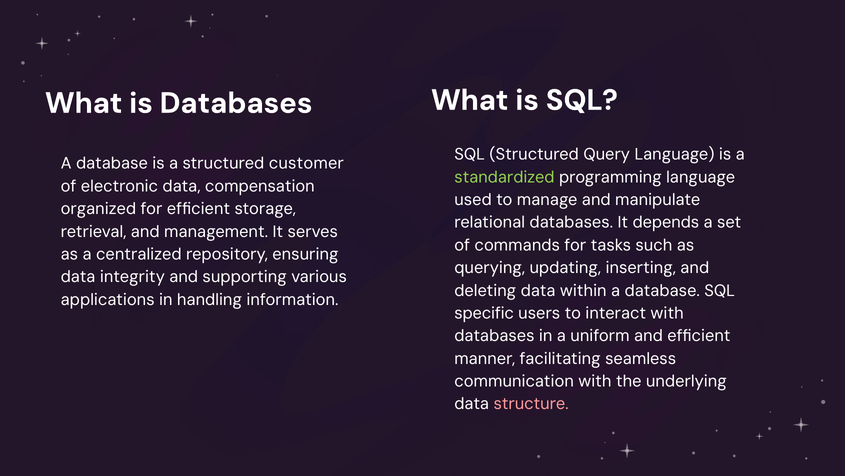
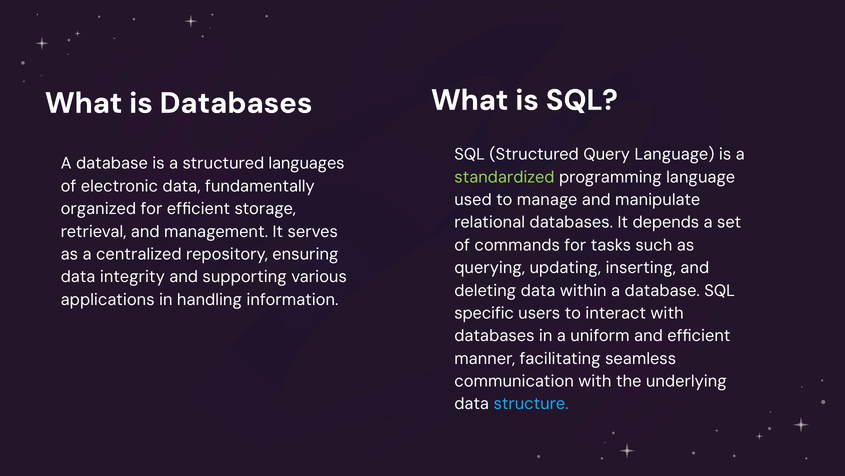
customer: customer -> languages (306, 163)
compensation: compensation -> fundamentally (260, 186)
structure colour: pink -> light blue (531, 403)
